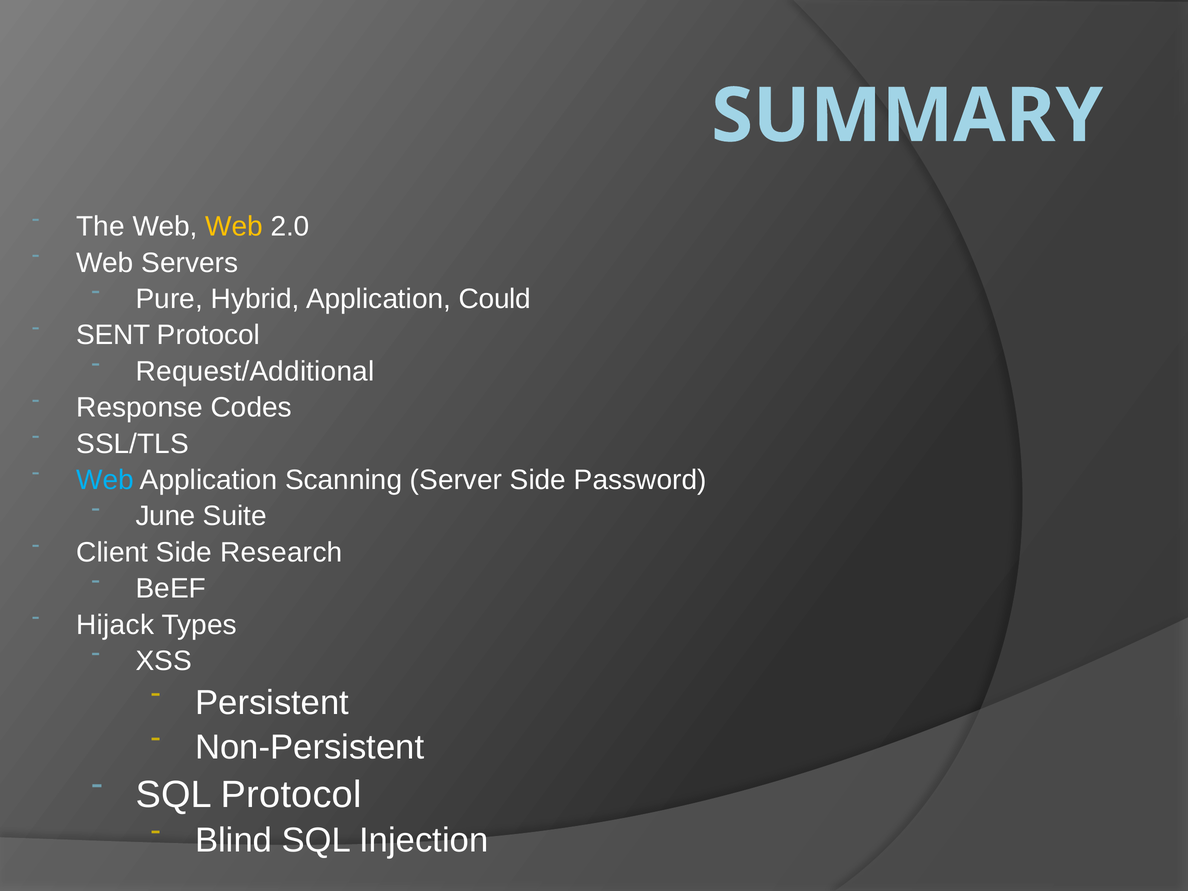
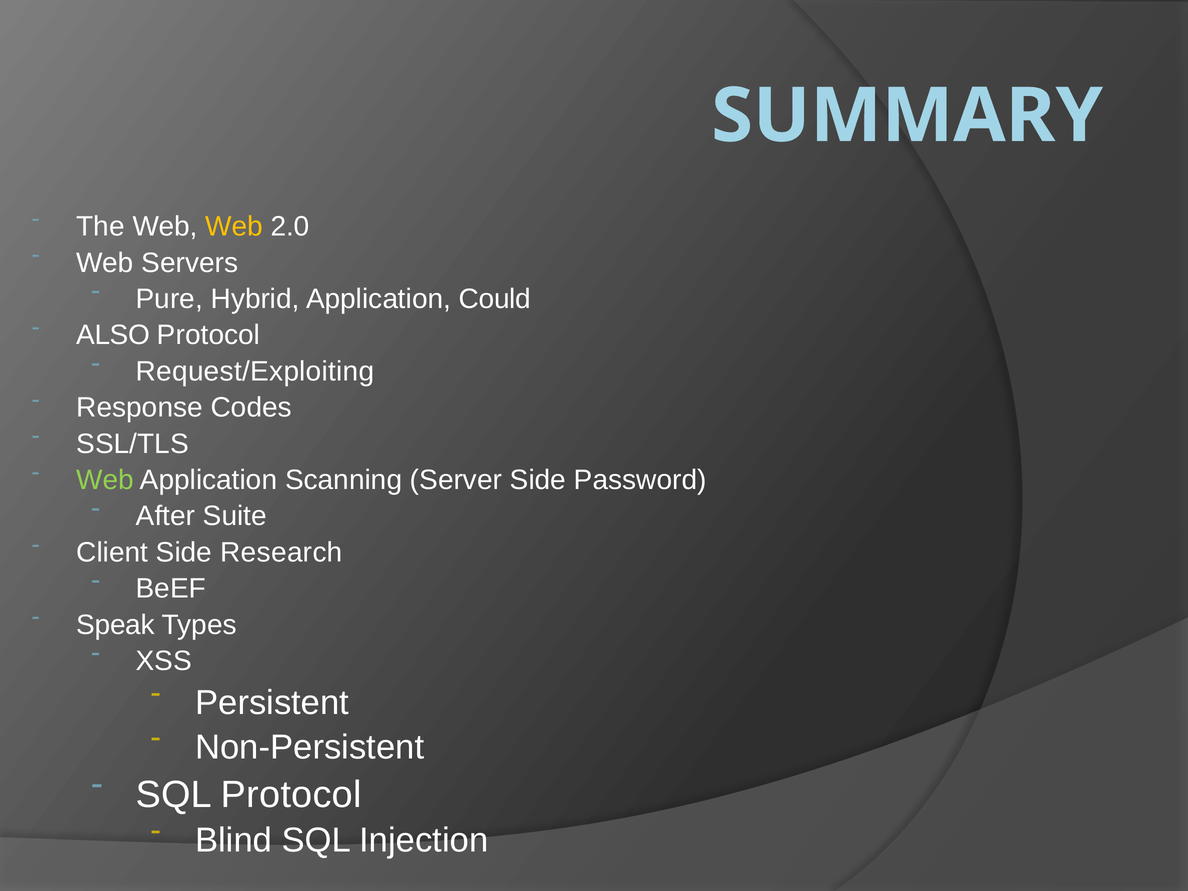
SENT: SENT -> ALSO (113, 335)
Request/Additional: Request/Additional -> Request/Exploiting (255, 371)
Web colour: light blue -> light green (105, 480)
June: June -> After (165, 516)
Hijack: Hijack -> Speak (116, 625)
